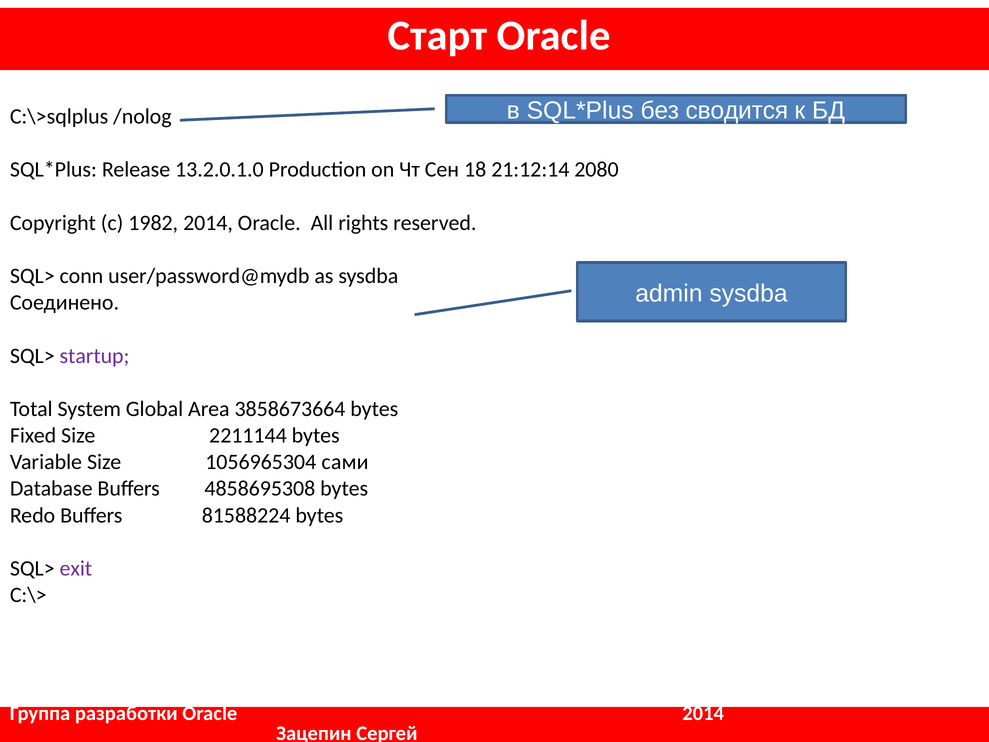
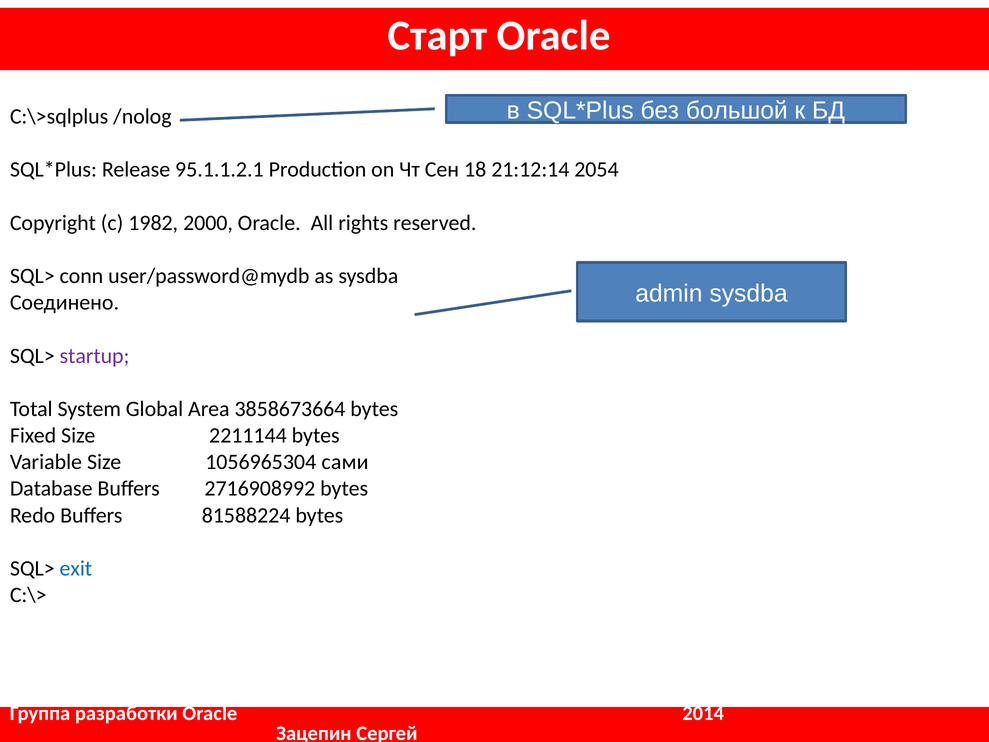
сводится: сводится -> большой (737, 111)
13.2.0.1.0: 13.2.0.1.0 -> 95.1.1.2.1 (219, 170)
2080: 2080 -> 2054 (596, 170)
1982 2014: 2014 -> 2000 (208, 223)
4858695308: 4858695308 -> 2716908992 (260, 489)
exit colour: purple -> blue (76, 568)
